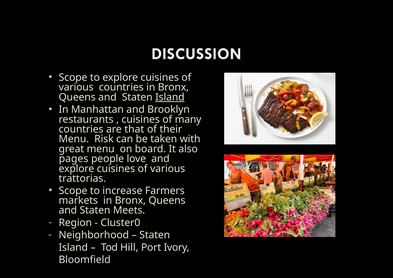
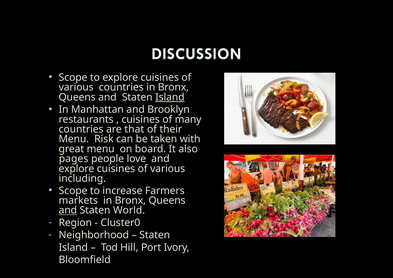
trattorias: trattorias -> including (82, 178)
and underline: none -> present (68, 210)
Meets: Meets -> World (129, 210)
